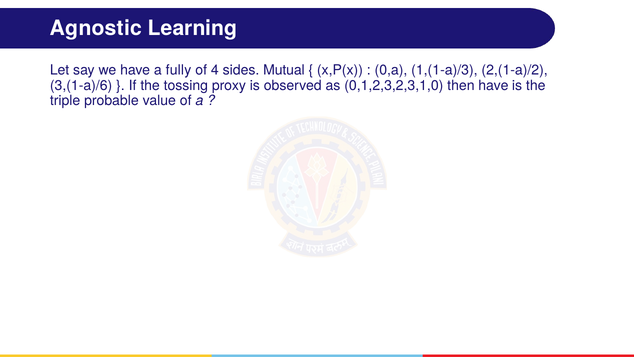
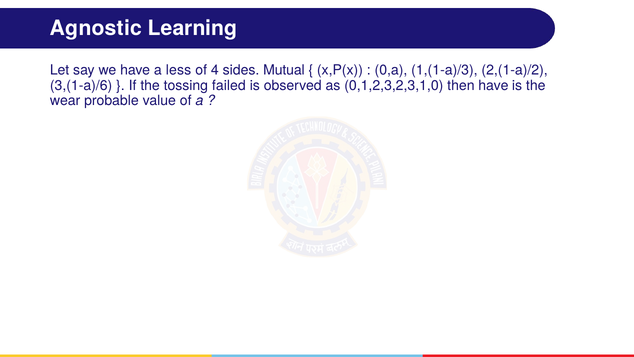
fully: fully -> less (178, 70)
proxy: proxy -> failed (229, 85)
triple: triple -> wear (65, 101)
